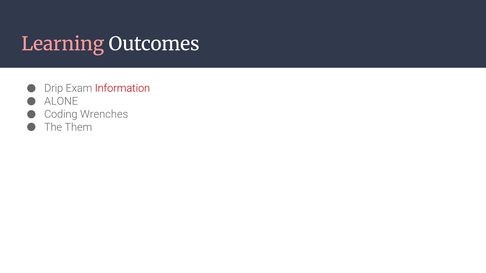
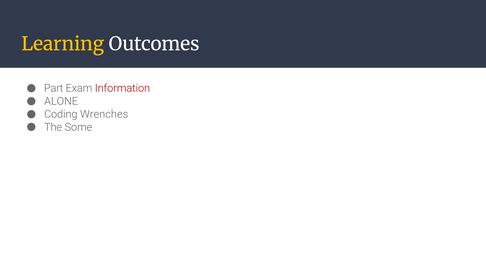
Learning colour: pink -> yellow (63, 44)
Drip: Drip -> Part (54, 88)
Them: Them -> Some (78, 127)
